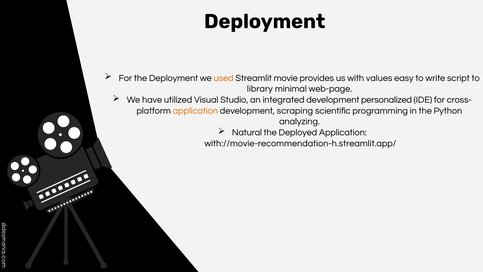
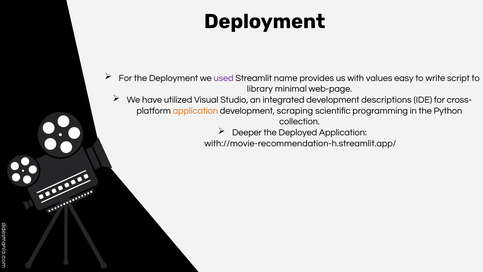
used colour: orange -> purple (224, 78)
movie: movie -> name (286, 78)
personalized: personalized -> descriptions (386, 100)
analyzing: analyzing -> collection (299, 121)
Natural: Natural -> Deeper (247, 132)
